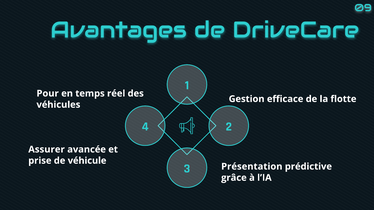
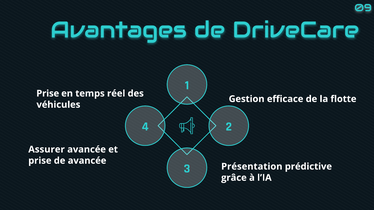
Pour: Pour -> Prise (48, 94)
de véhicule: véhicule -> avancée (87, 161)
